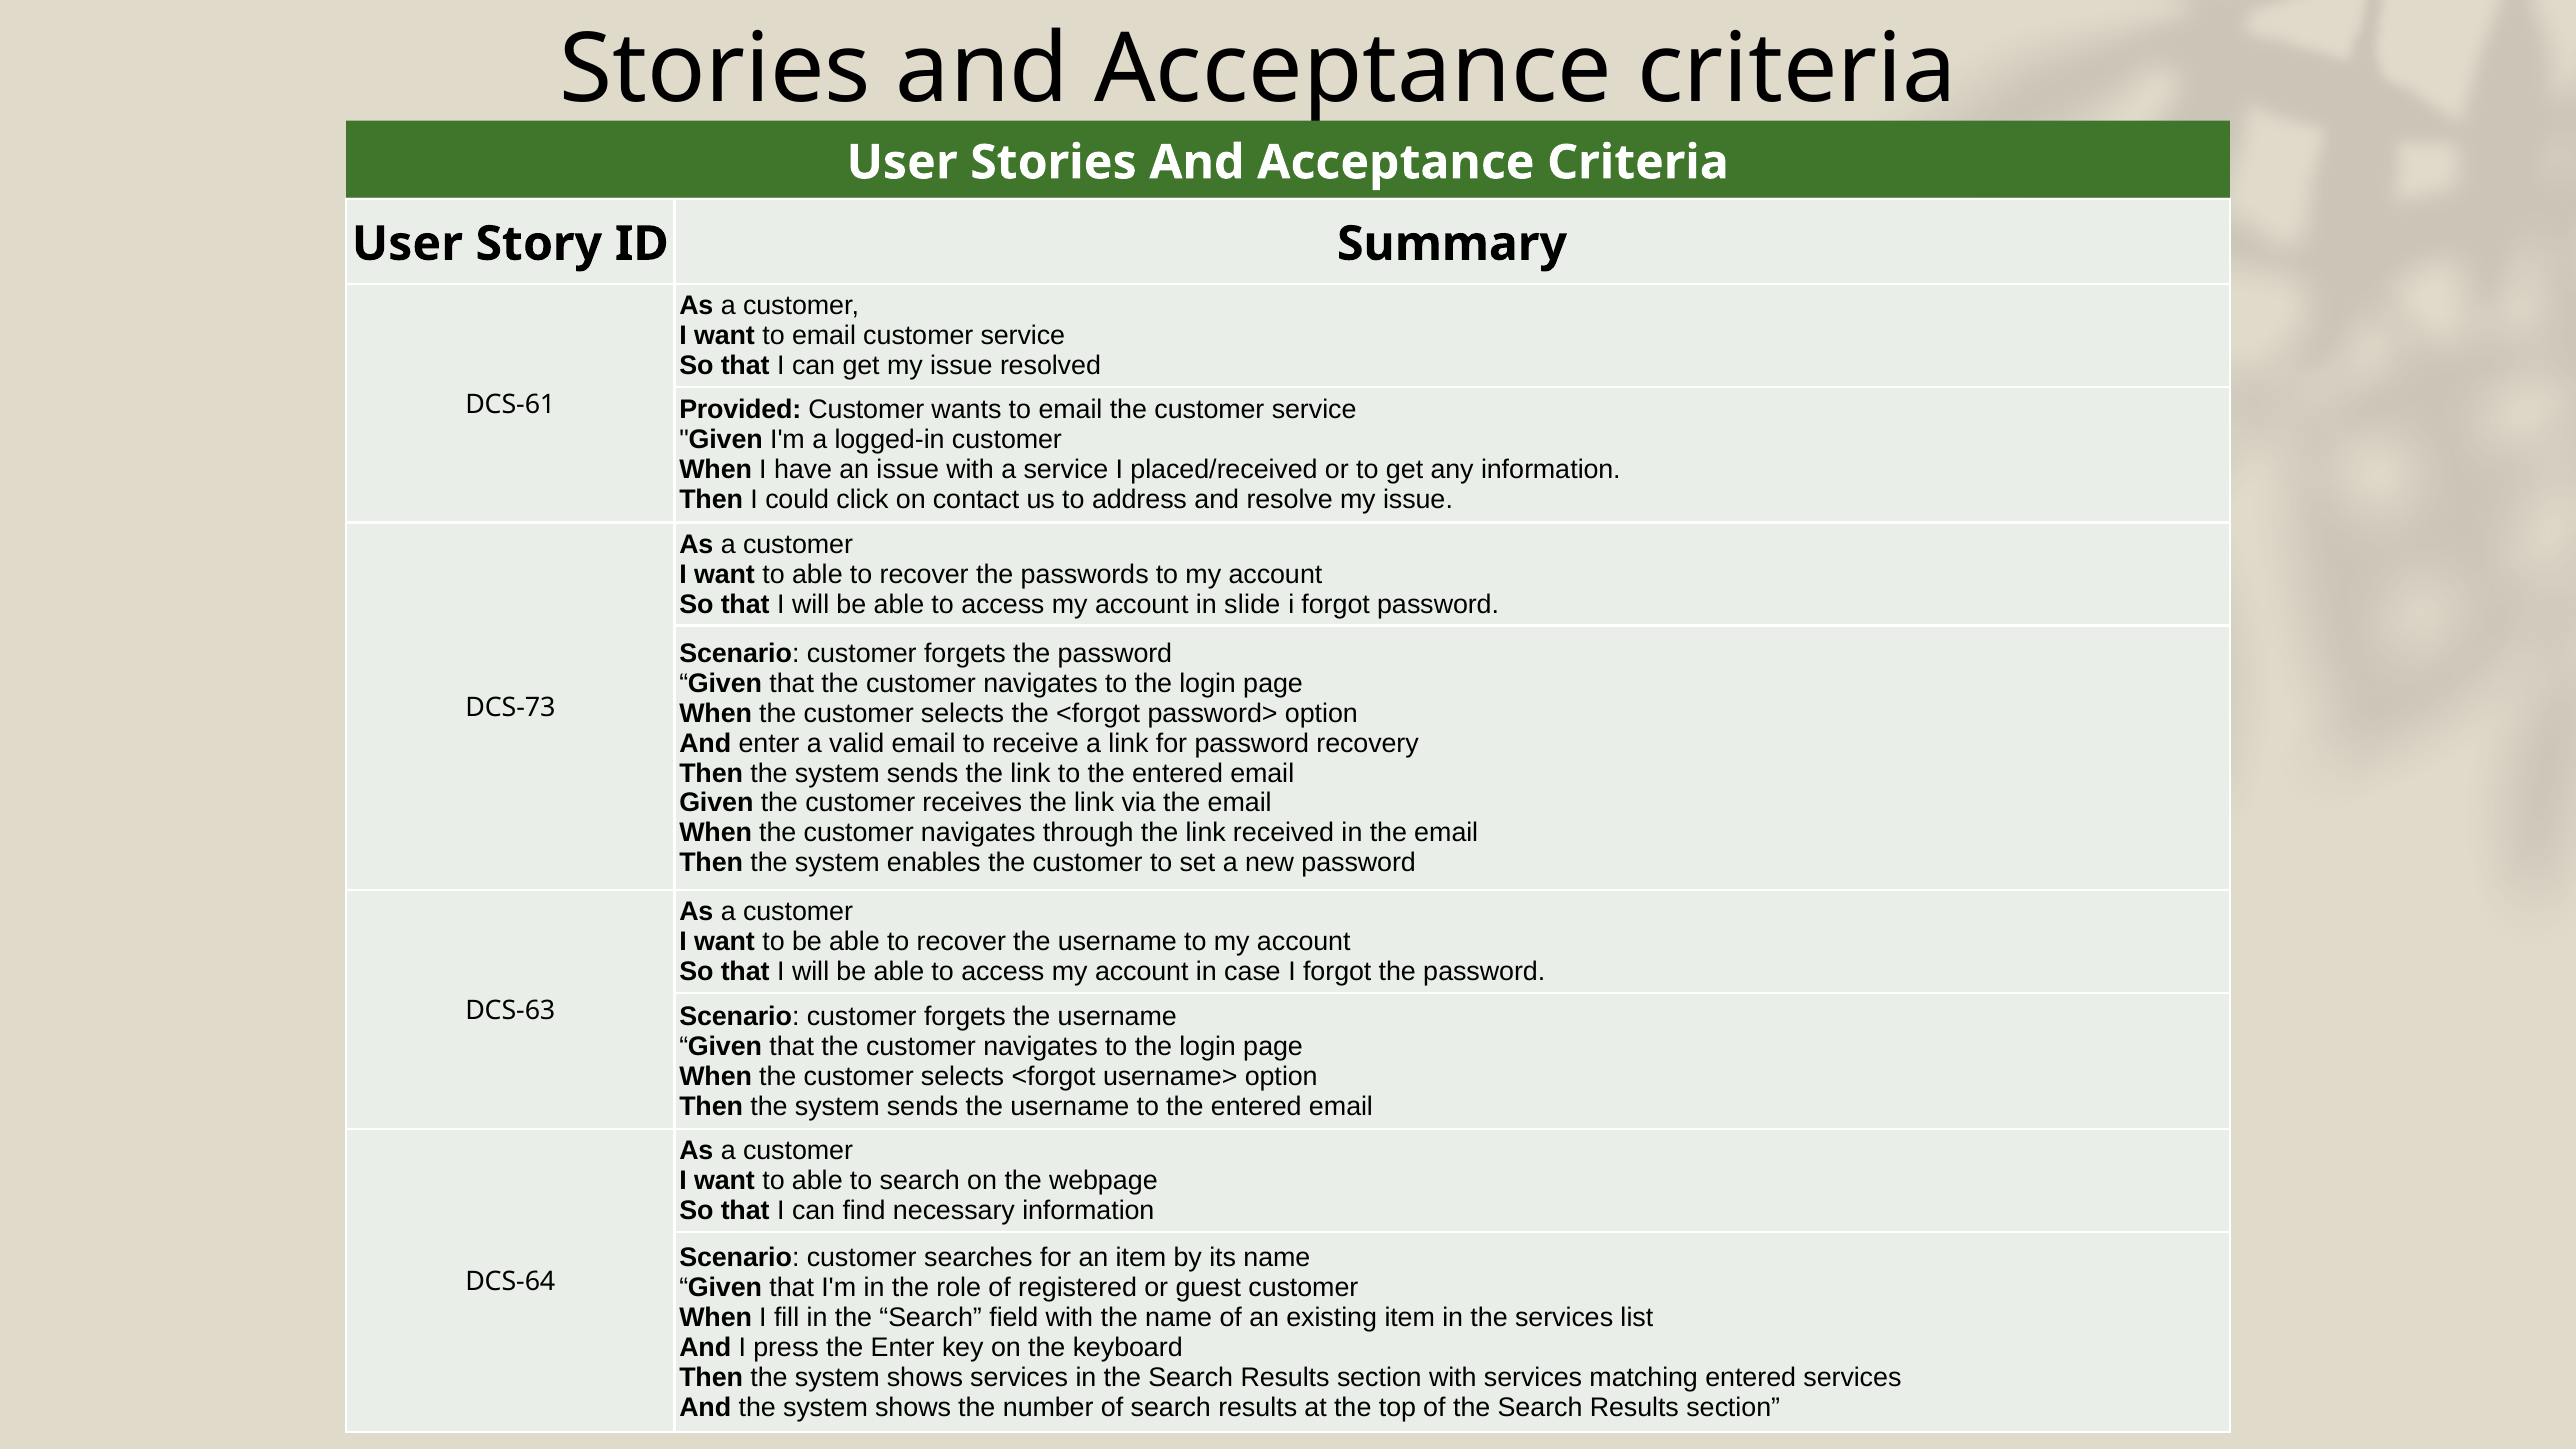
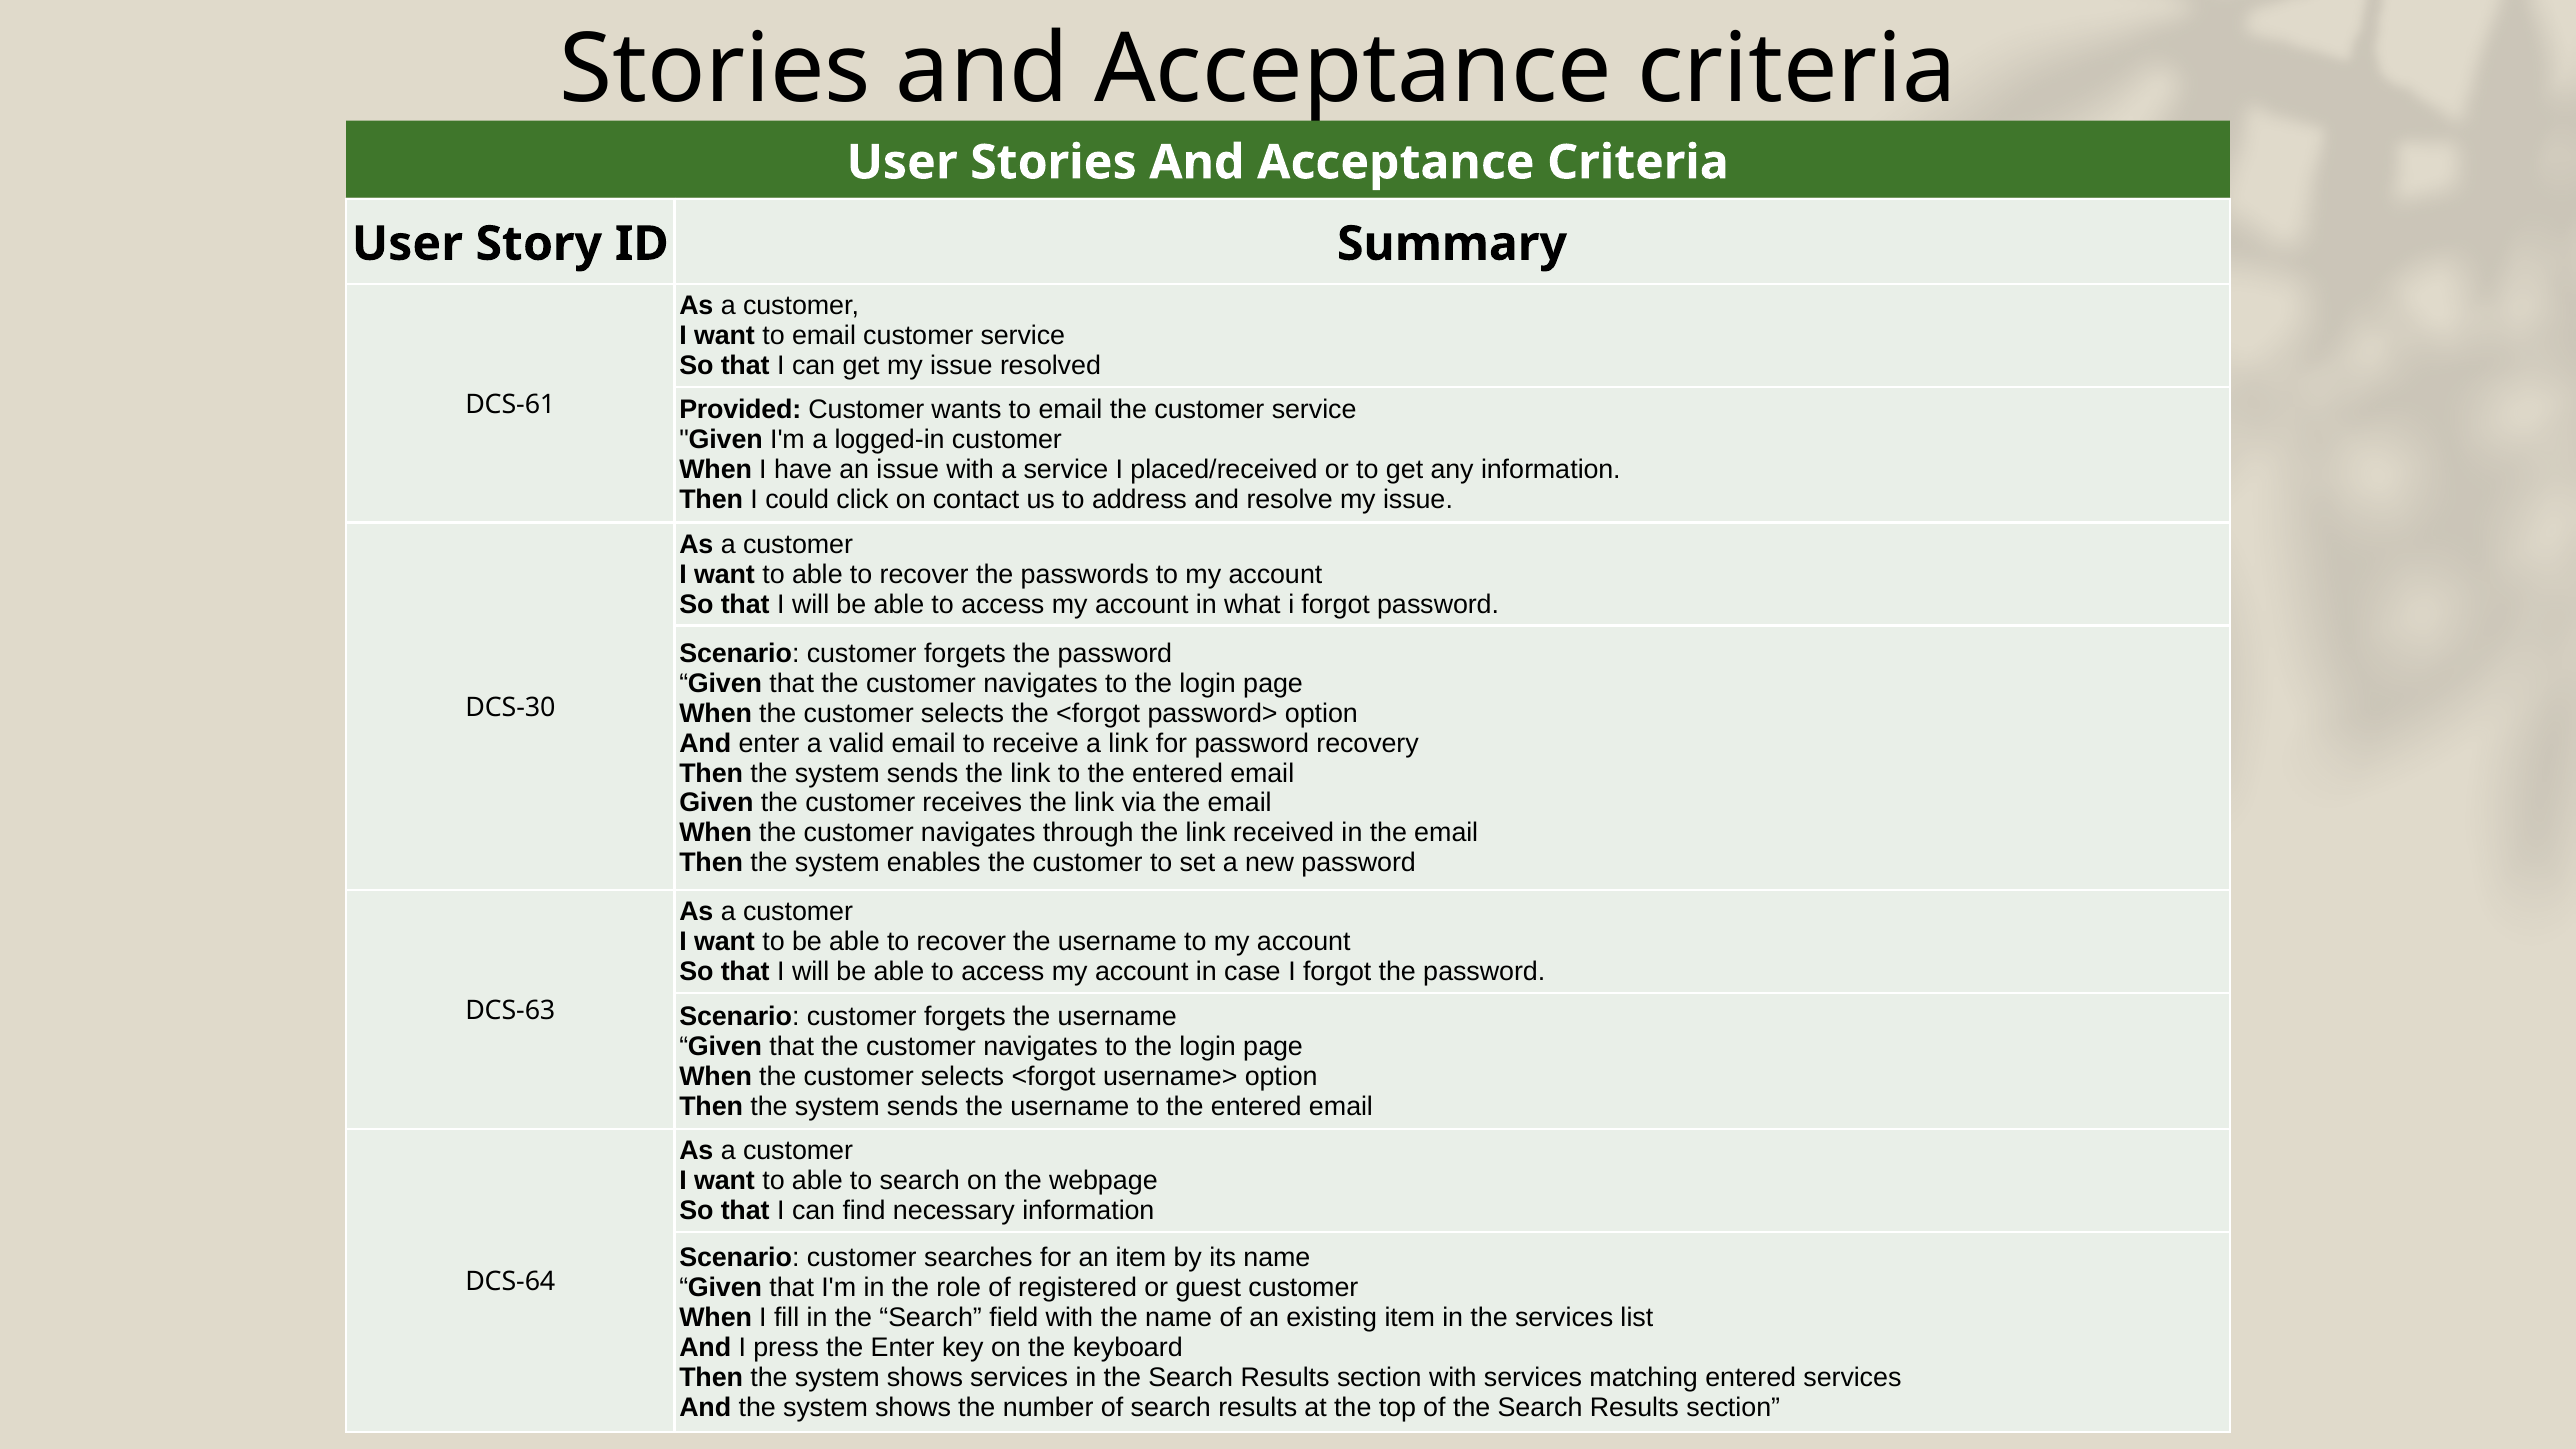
slide: slide -> what (1252, 604)
DCS-73: DCS-73 -> DCS-30 (510, 708)
